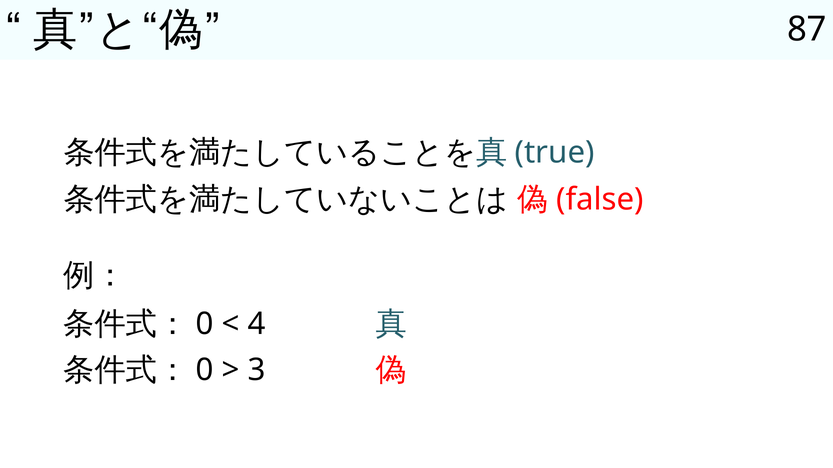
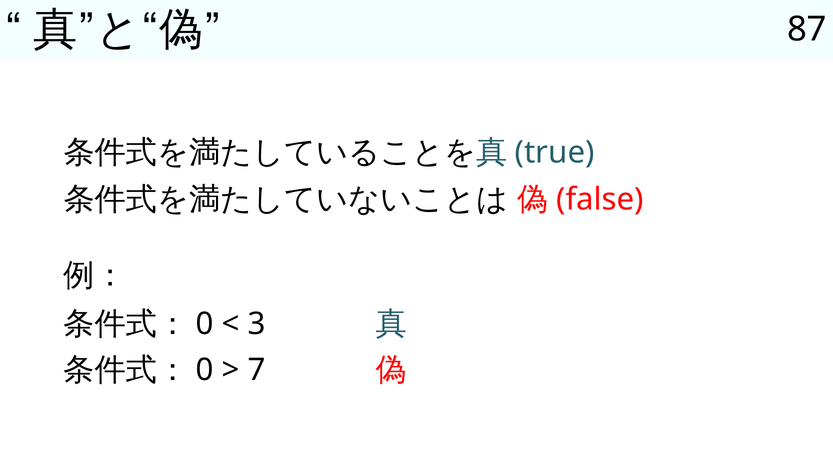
4: 4 -> 3 (257, 324)
3: 3 -> 7 (257, 370)
